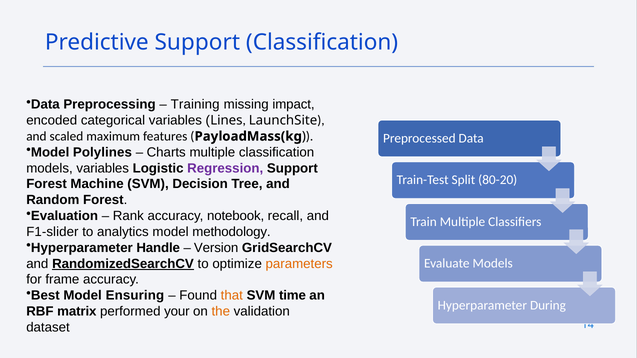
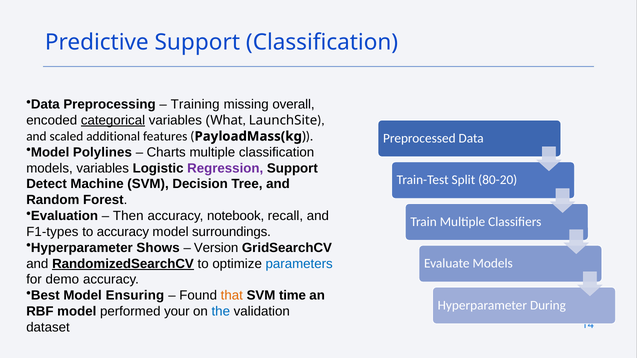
impact: impact -> overall (294, 105)
categorical underline: none -> present (113, 121)
Lines: Lines -> What (226, 121)
maximum: maximum -> additional (113, 136)
Forest: Forest -> Detect (47, 184)
Rank: Rank -> Then (128, 216)
F1-slider: F1-slider -> F1-types (52, 232)
to analytics: analytics -> accuracy (123, 232)
methodology: methodology -> surroundings (232, 232)
Handle: Handle -> Shows (158, 248)
parameters colour: orange -> blue (299, 264)
frame: frame -> demo (62, 280)
RBF matrix: matrix -> model (77, 312)
the colour: orange -> blue (221, 312)
